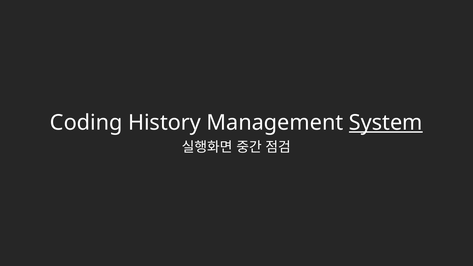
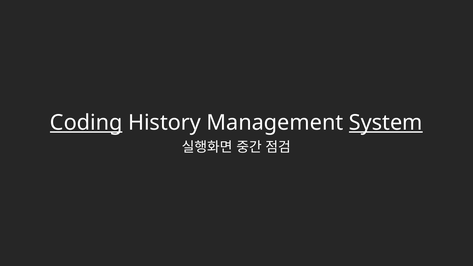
Coding underline: none -> present (86, 123)
